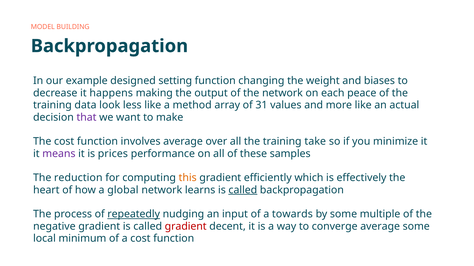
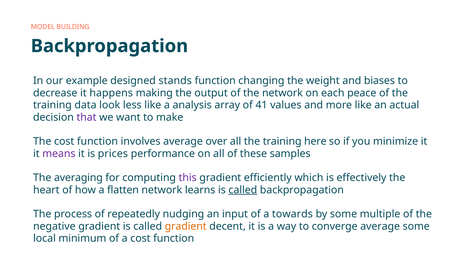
setting: setting -> stands (175, 81)
method: method -> analysis (192, 105)
31: 31 -> 41 (261, 105)
take: take -> here (315, 142)
reduction: reduction -> averaging (78, 178)
this colour: orange -> purple (188, 178)
global: global -> flatten (123, 190)
repeatedly underline: present -> none (134, 215)
gradient colour: red -> orange (186, 227)
